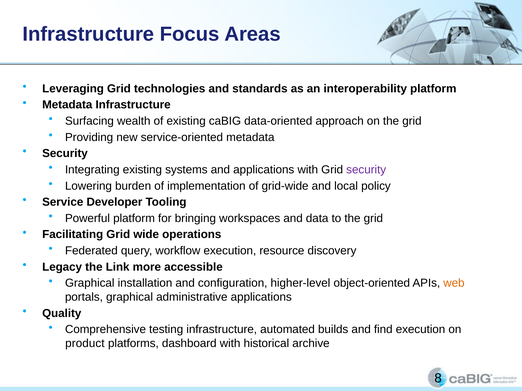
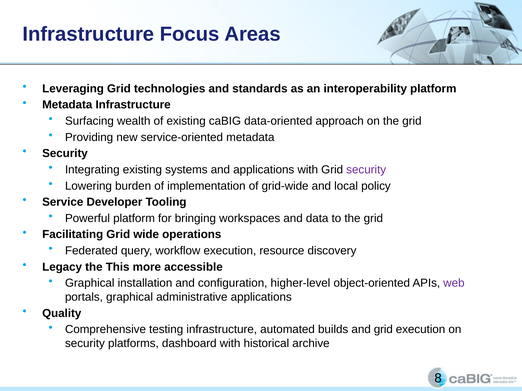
Link: Link -> This (118, 267)
web colour: orange -> purple (454, 284)
and find: find -> grid (383, 330)
product: product -> security (85, 344)
